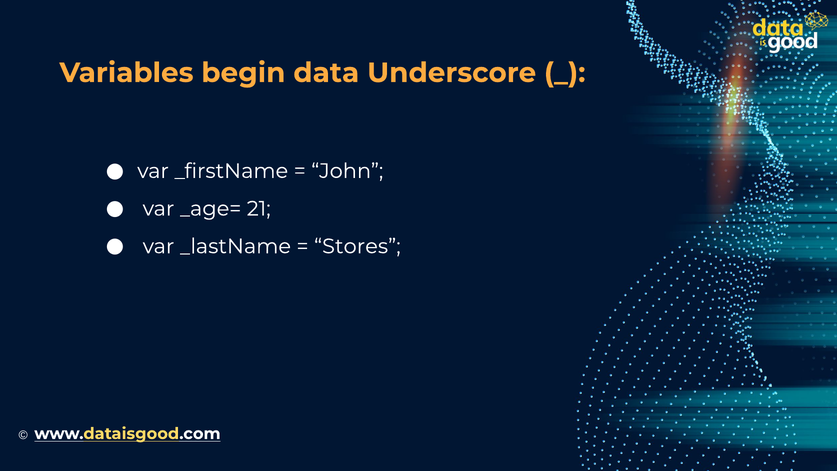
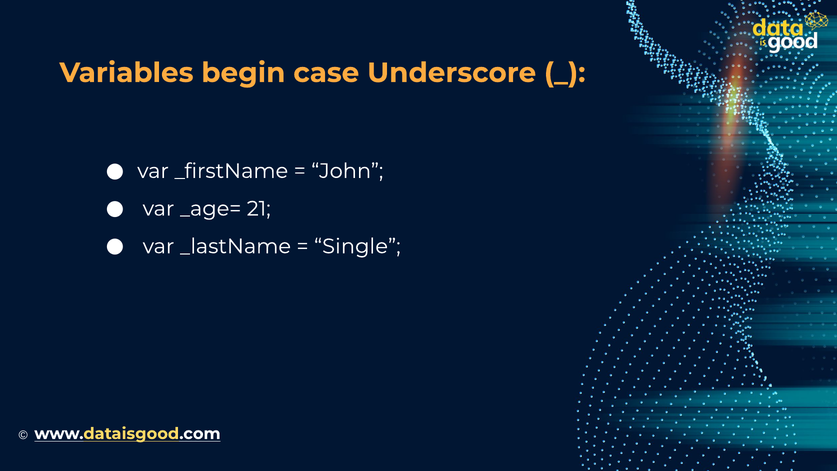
data: data -> case (326, 73)
Stores: Stores -> Single (357, 246)
